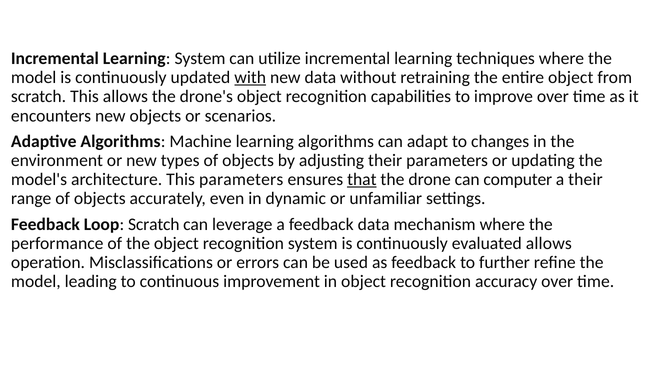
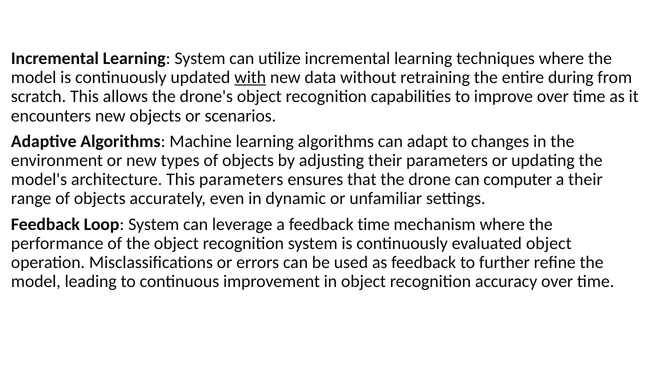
entire object: object -> during (571, 78)
that underline: present -> none (362, 179)
Loop Scratch: Scratch -> System (154, 224)
feedback data: data -> time (374, 224)
evaluated allows: allows -> object (549, 243)
